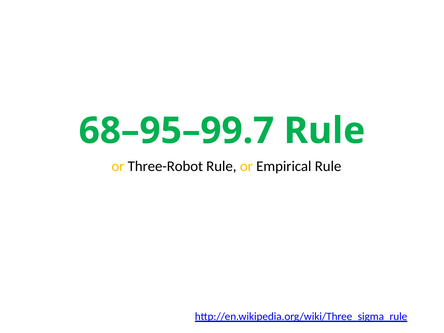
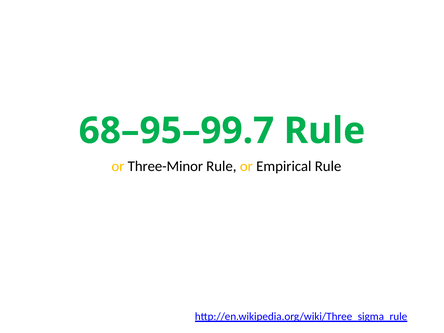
Three-Robot: Three-Robot -> Three-Minor (165, 166)
